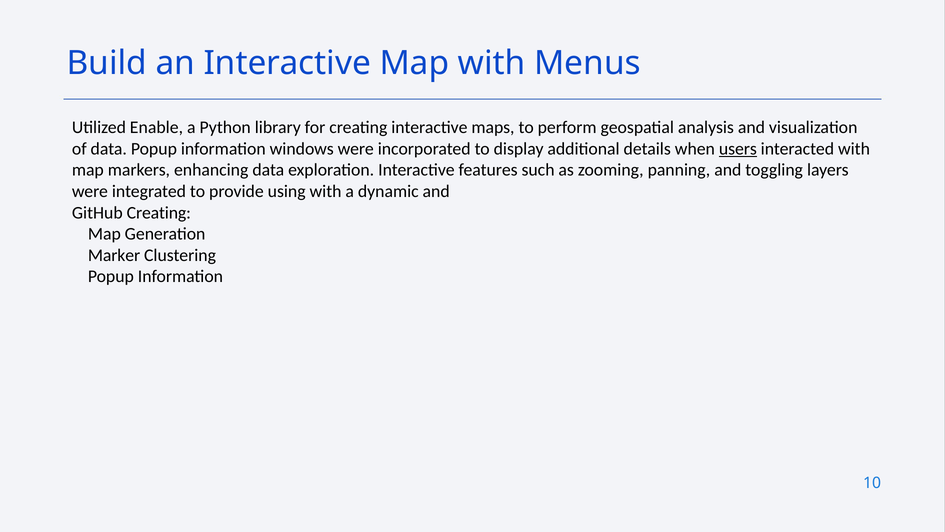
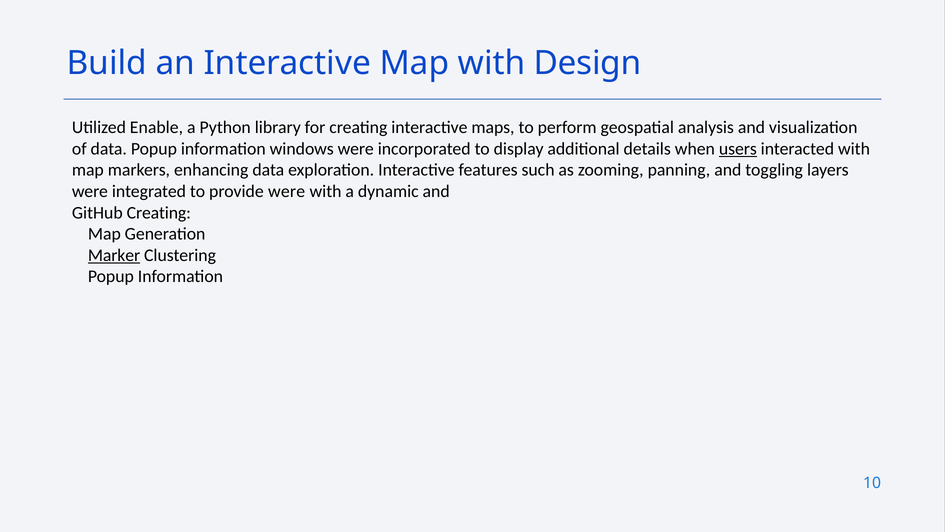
Menus: Menus -> Design (588, 63)
provide using: using -> were (287, 191)
Marker underline: none -> present (114, 255)
